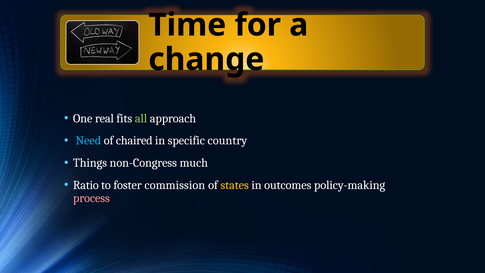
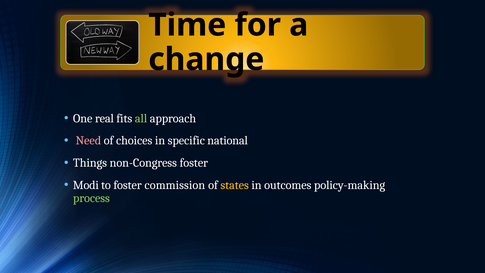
Need colour: light blue -> pink (88, 141)
chaired: chaired -> choices (134, 141)
country: country -> national (228, 141)
non-Congress much: much -> foster (194, 163)
Ratio: Ratio -> Modi (86, 185)
process colour: pink -> light green (91, 198)
